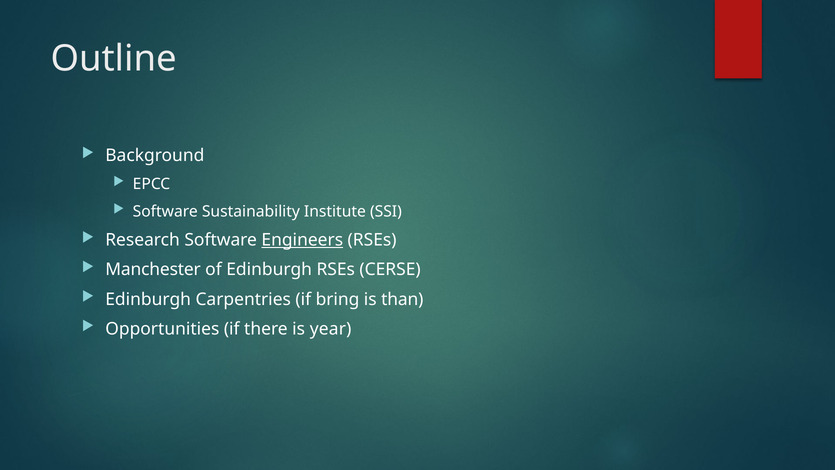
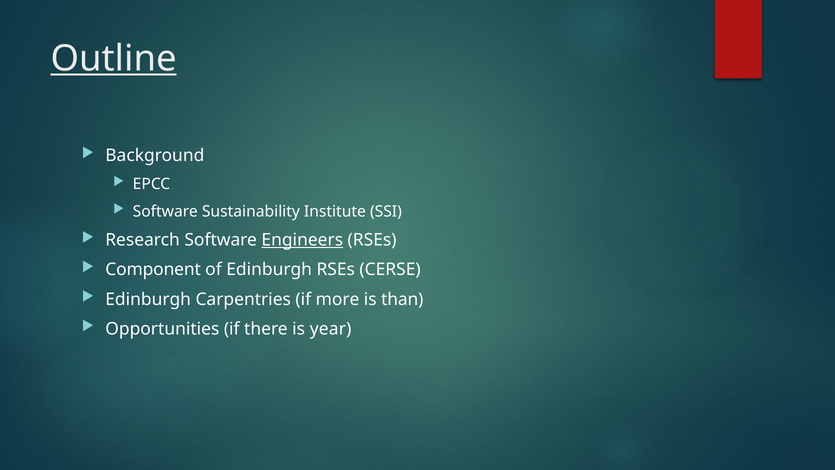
Outline underline: none -> present (114, 59)
Manchester: Manchester -> Component (153, 270)
bring: bring -> more (338, 299)
